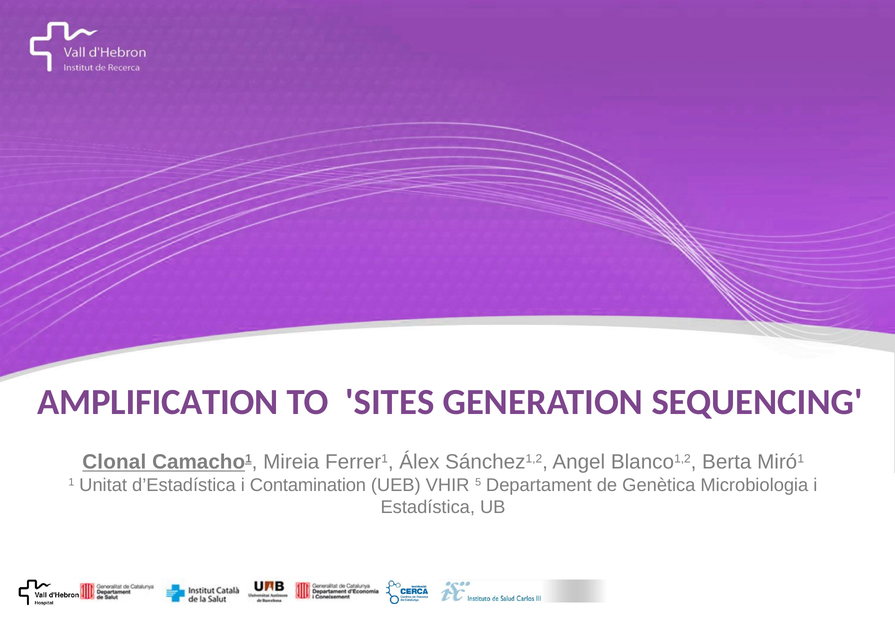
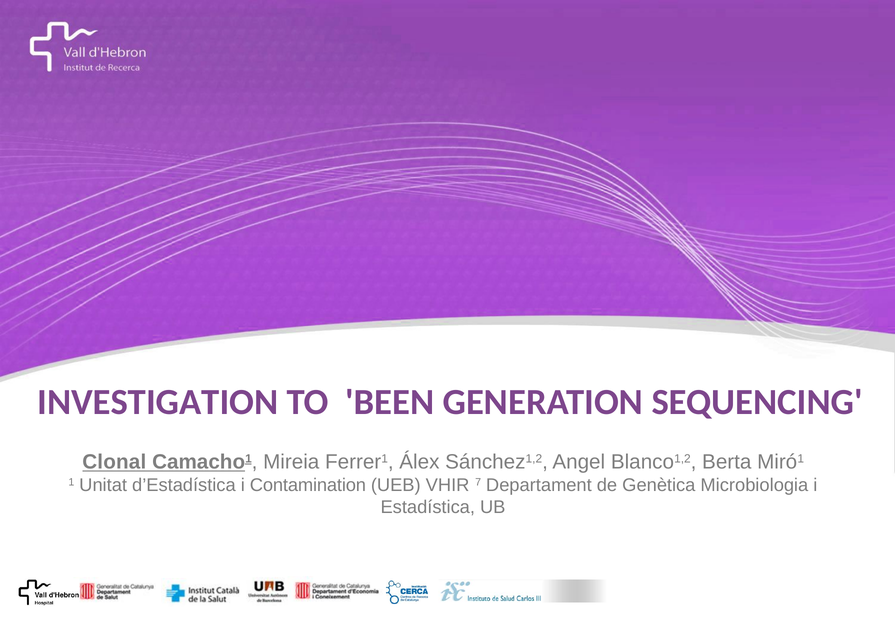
AMPLIFICATION: AMPLIFICATION -> INVESTIGATION (158, 402)
SITES: SITES -> BEEN (390, 402)
5: 5 -> 7 (478, 482)
